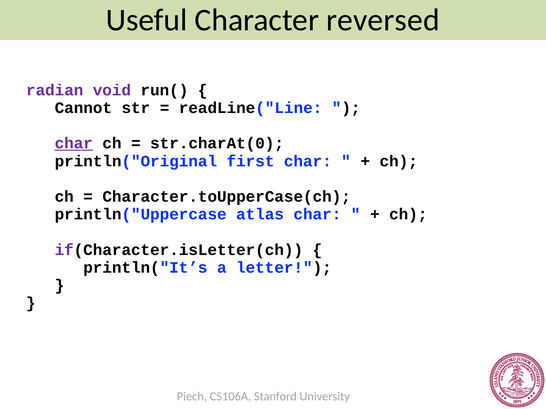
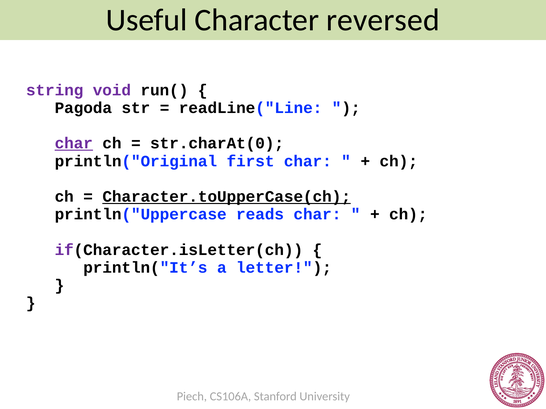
radian: radian -> string (55, 90)
Cannot: Cannot -> Pagoda (83, 108)
Character.toUpperCase(ch underline: none -> present (227, 197)
atlas: atlas -> reads (260, 215)
